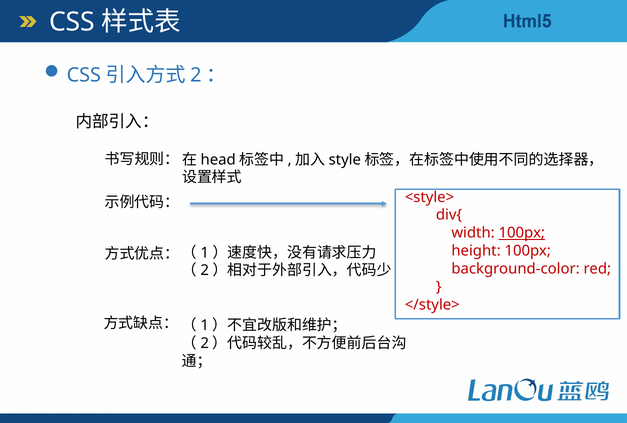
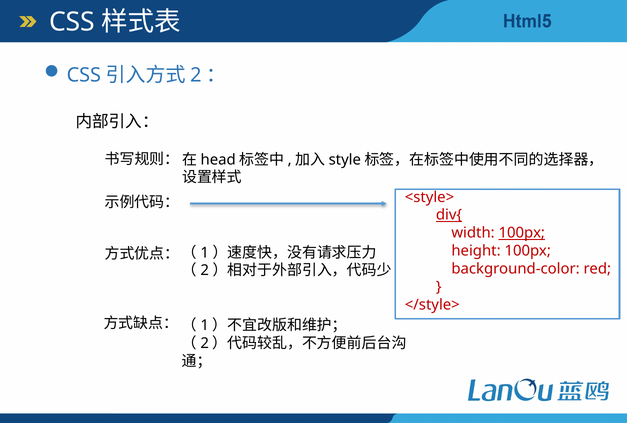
div{ underline: none -> present (449, 215)
